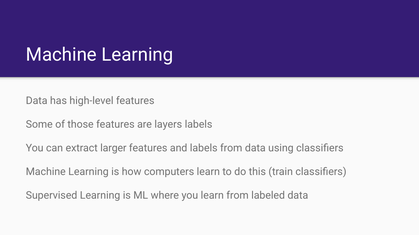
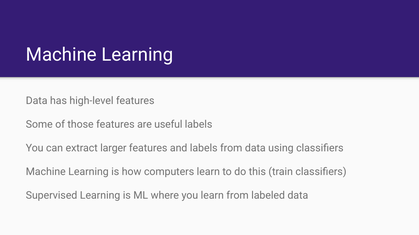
layers: layers -> useful (168, 125)
